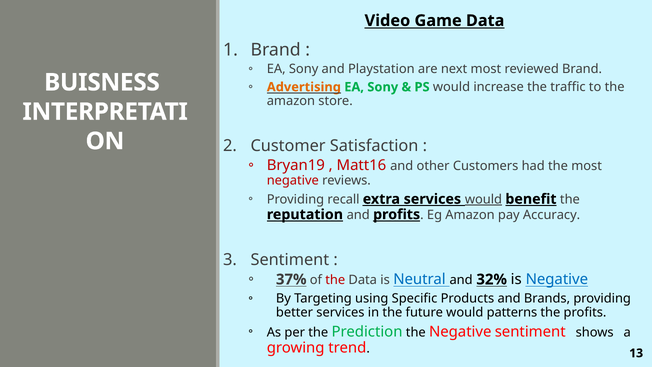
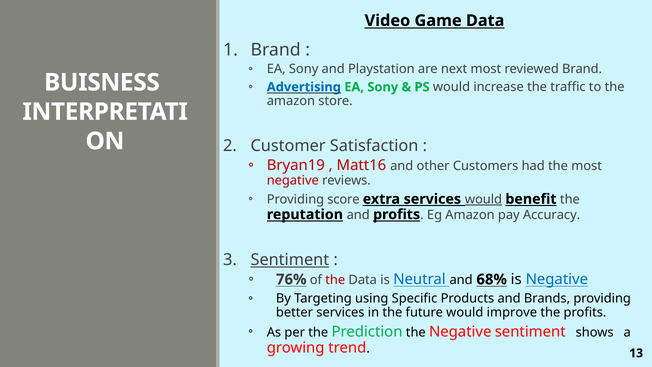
Advertising colour: orange -> blue (304, 87)
recall: recall -> score (343, 199)
Sentiment underline: none -> present (290, 260)
37%: 37% -> 76% (291, 279)
32%: 32% -> 68% (492, 279)
patterns: patterns -> improve (512, 312)
